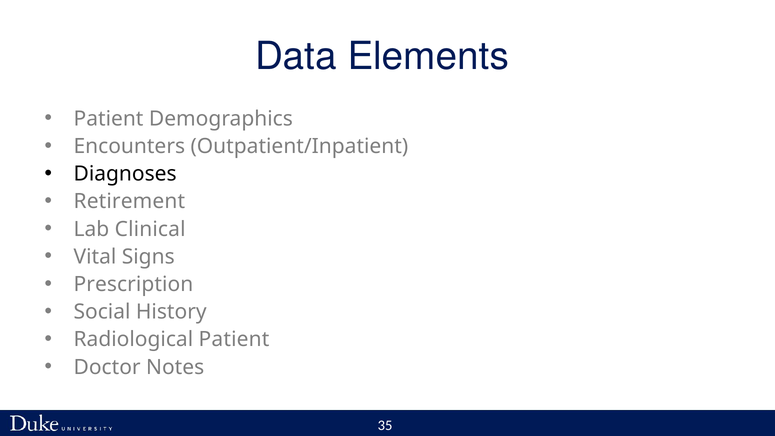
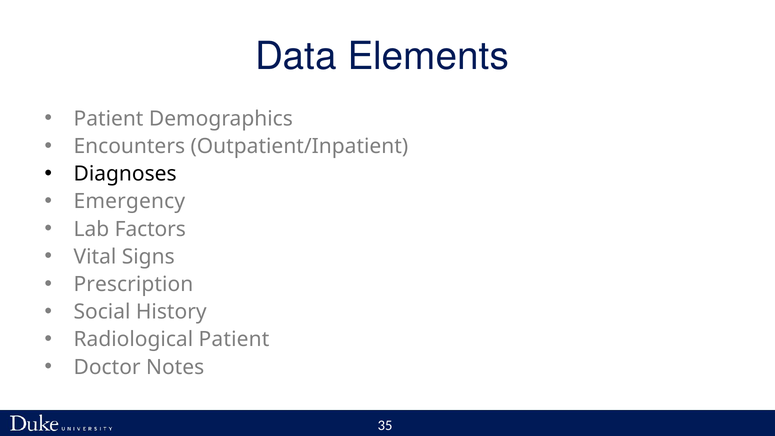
Retirement: Retirement -> Emergency (129, 201)
Clinical: Clinical -> Factors (150, 229)
